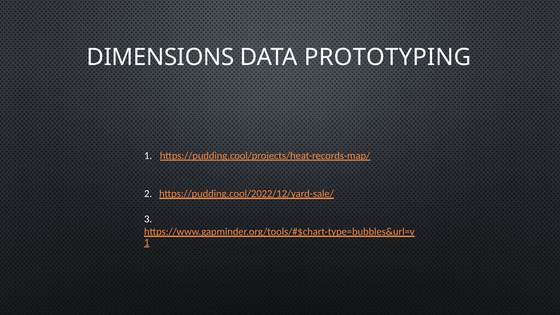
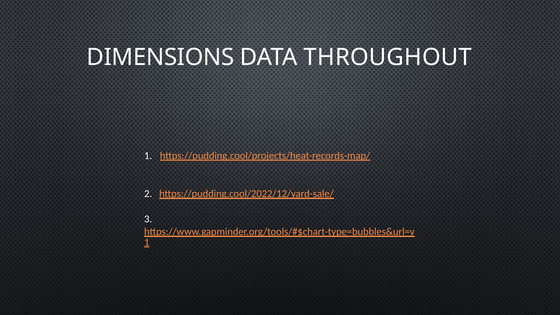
PROTOTYPING: PROTOTYPING -> THROUGHOUT (388, 57)
